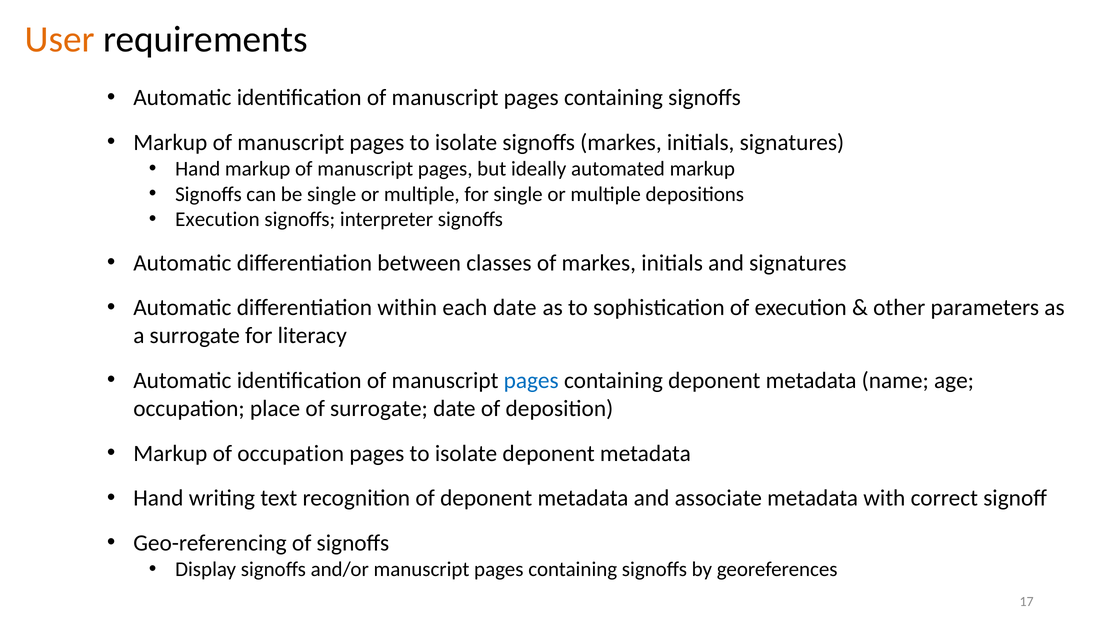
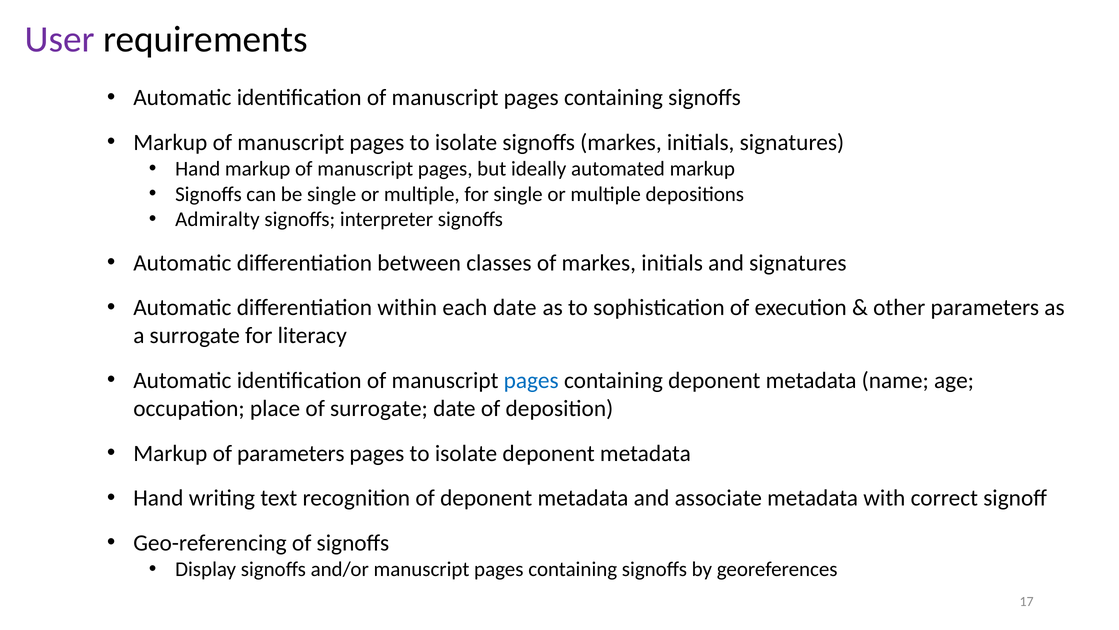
User colour: orange -> purple (60, 40)
Execution: Execution -> Admiralty (217, 219)
of occupation: occupation -> parameters (291, 453)
